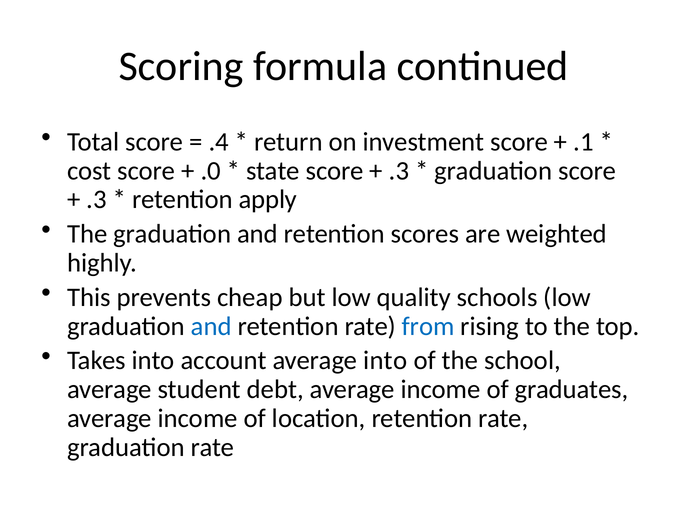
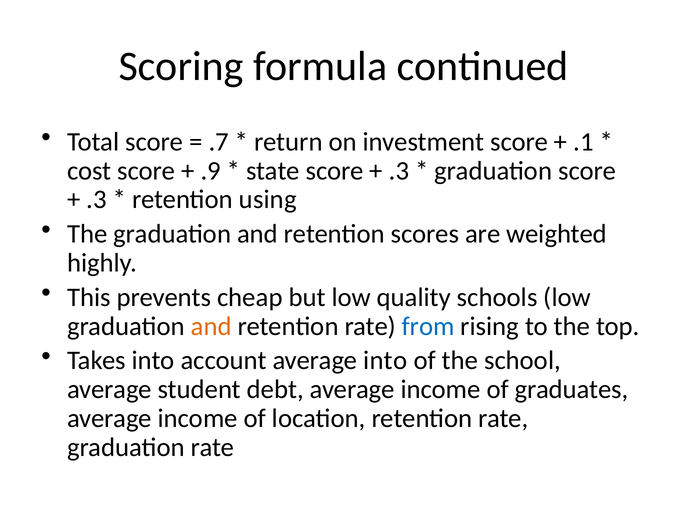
.4: .4 -> .7 (219, 142)
.0: .0 -> .9 (211, 171)
apply: apply -> using (268, 200)
and colour: blue -> orange (211, 326)
